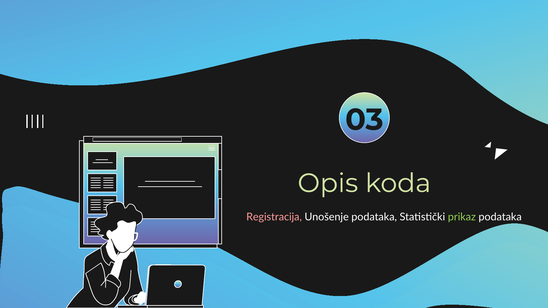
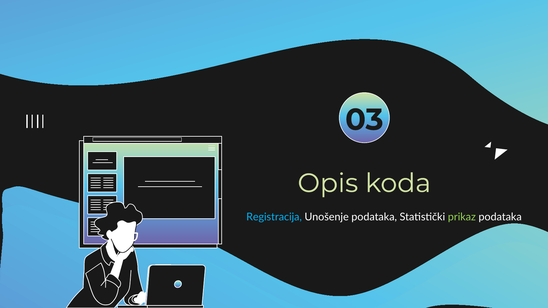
Registracija colour: pink -> light blue (274, 217)
